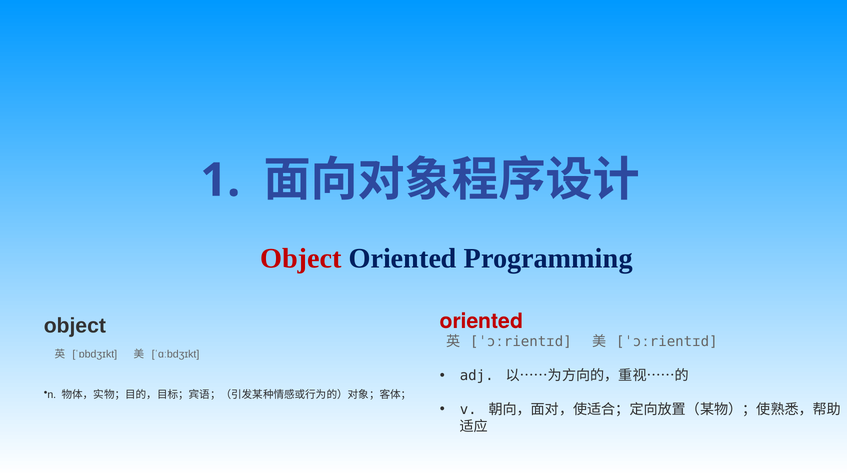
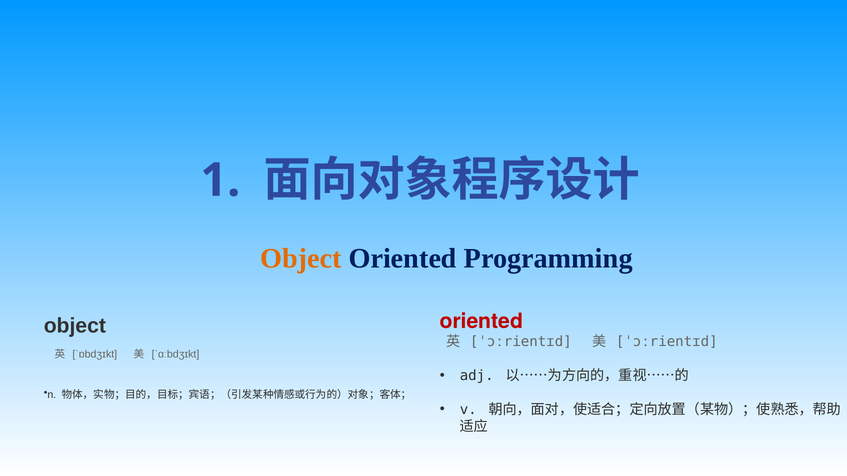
Object colour: red -> orange (301, 259)
